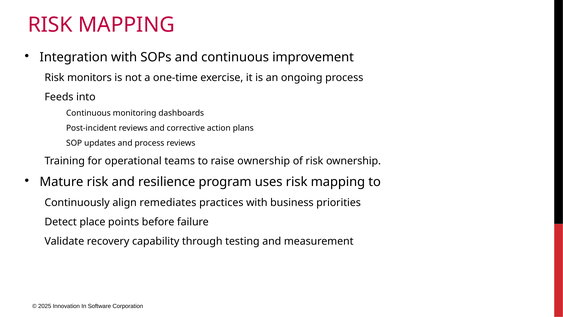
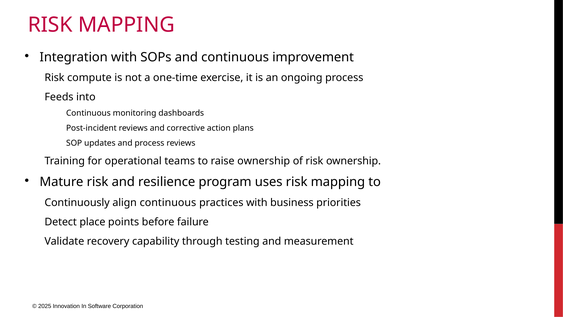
monitors: monitors -> compute (89, 78)
align remediates: remediates -> continuous (168, 202)
